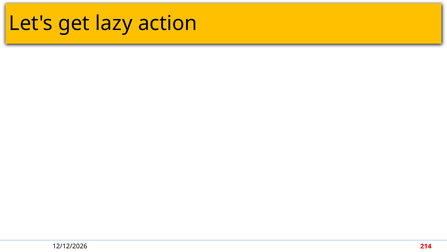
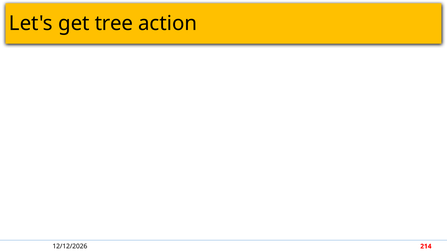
lazy: lazy -> tree (114, 23)
